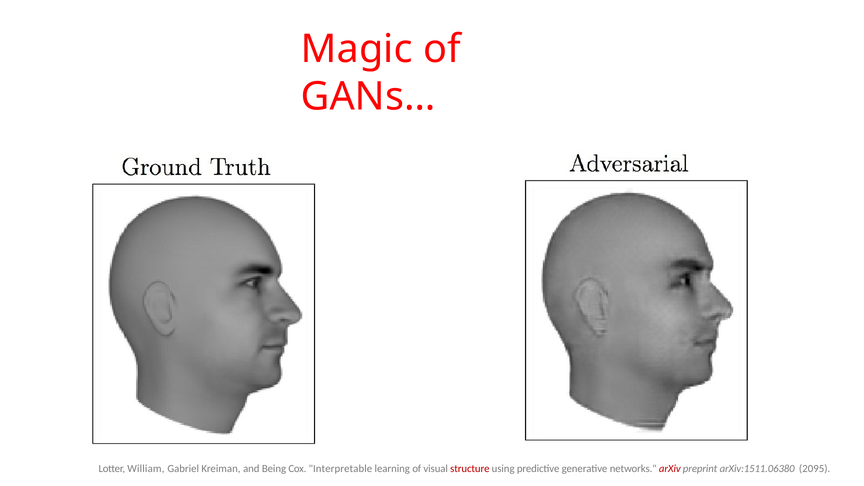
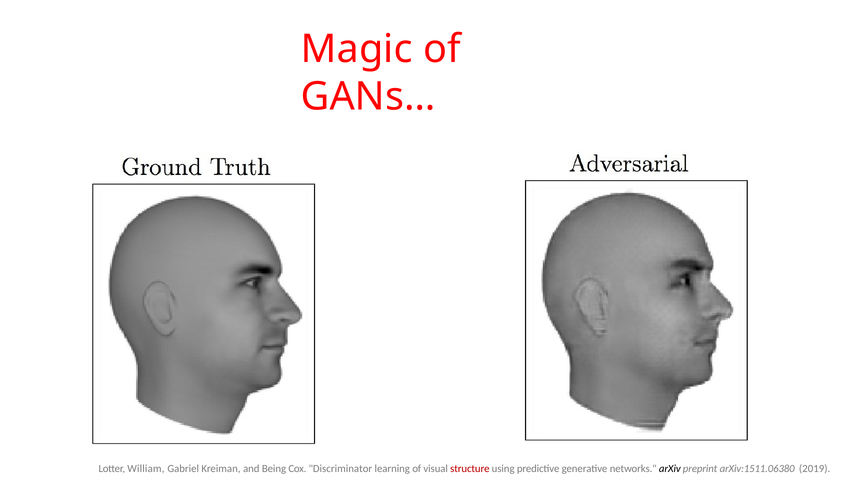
Interpretable: Interpretable -> Discriminator (340, 469)
arXiv colour: red -> black (670, 469)
2095: 2095 -> 2019 (815, 469)
